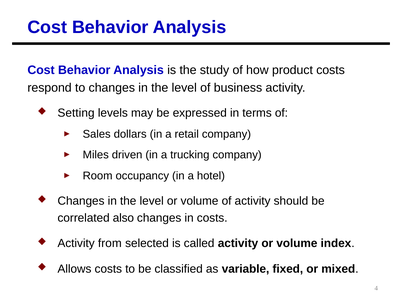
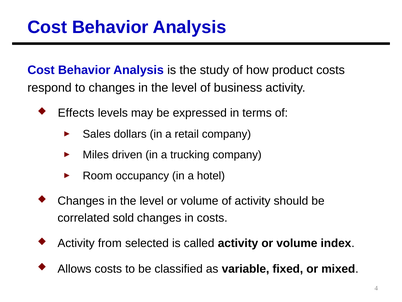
Setting: Setting -> Effects (76, 113)
also: also -> sold (123, 218)
